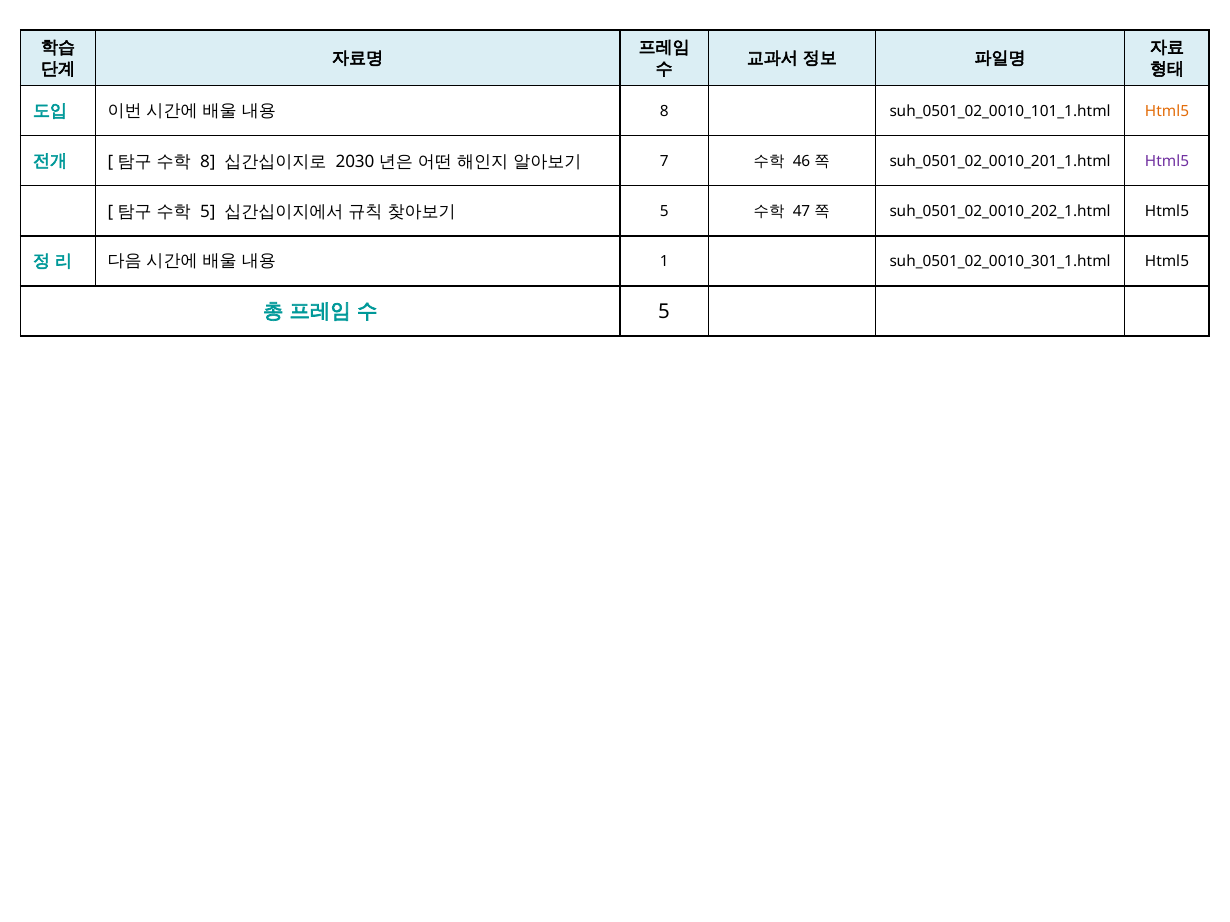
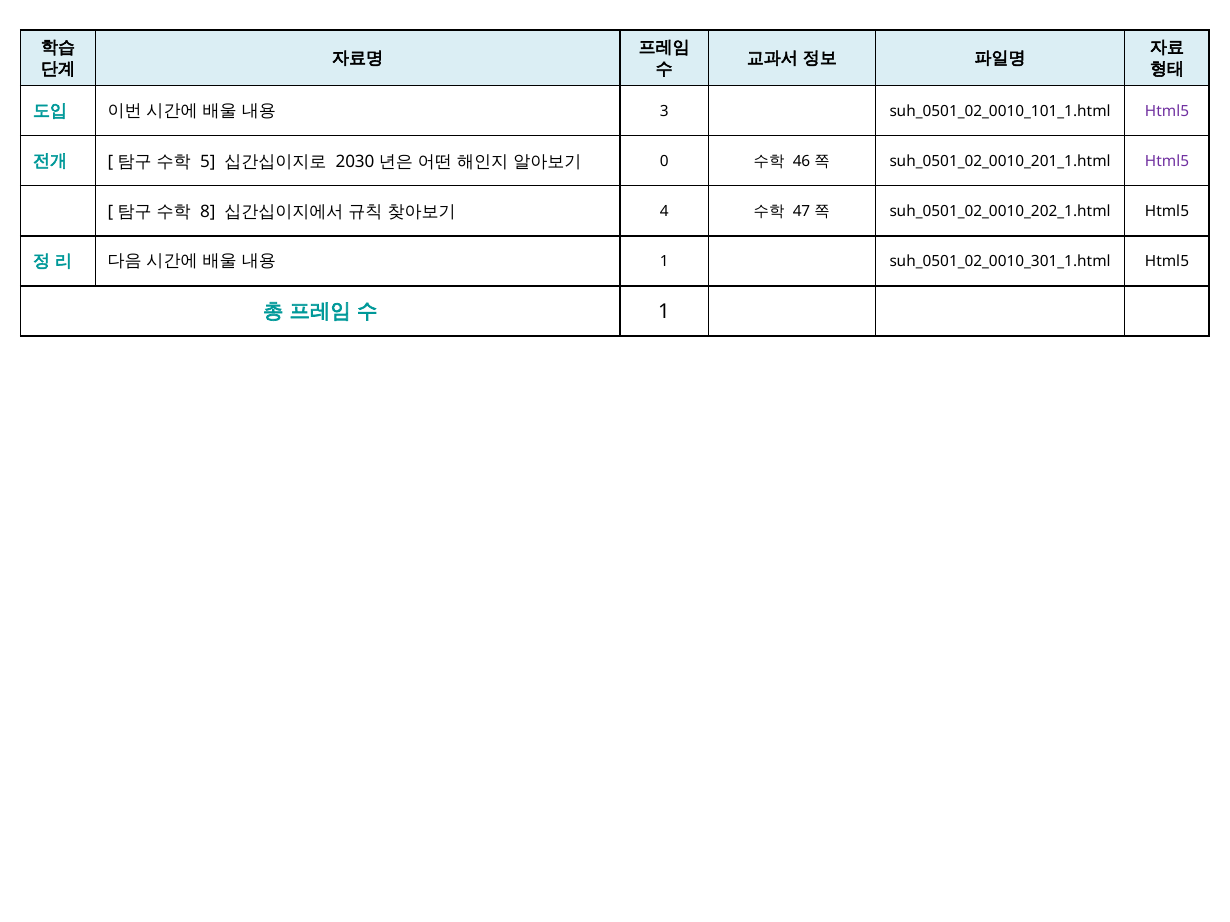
8: 8 -> 3 (664, 111)
Html5 colour: orange -> purple (1167, 111)
8: 8 -> 5 (208, 162)
7: 7 -> 0 (664, 162)
5: 5 -> 8 (208, 212)
5: 5 -> 4 (664, 212)
5: 5 -> 1 (664, 312)
